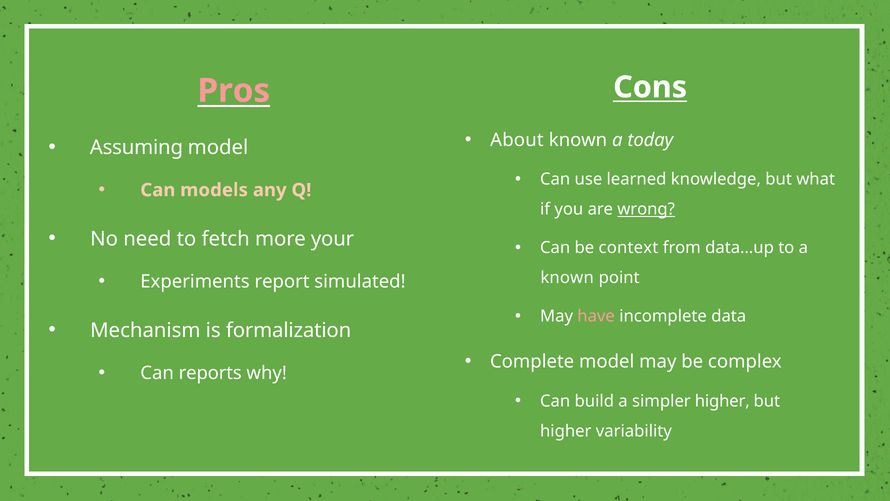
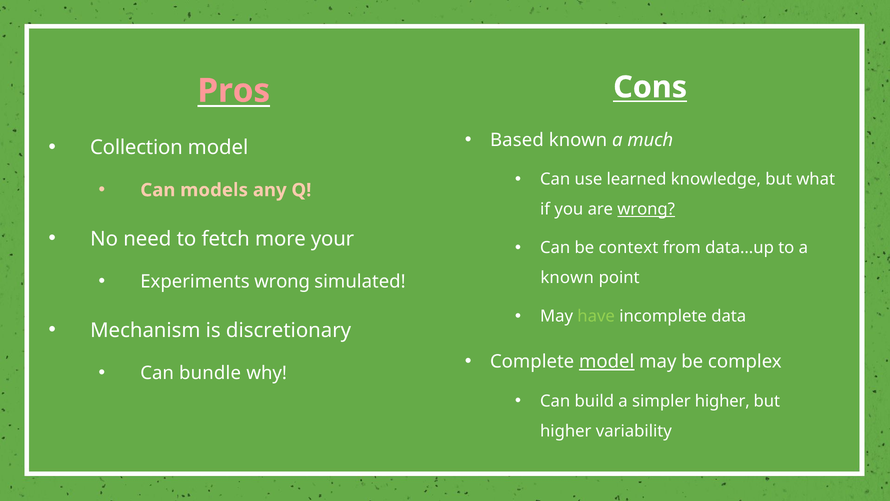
About: About -> Based (517, 140)
today: today -> much (650, 140)
Assuming: Assuming -> Collection (136, 147)
Experiments report: report -> wrong (282, 281)
have colour: pink -> light green (596, 316)
formalization: formalization -> discretionary (289, 330)
model underline: none -> present (607, 361)
reports: reports -> bundle (210, 373)
